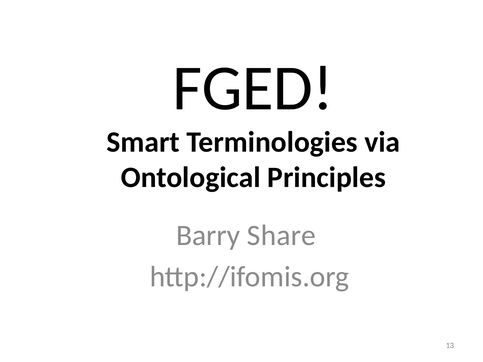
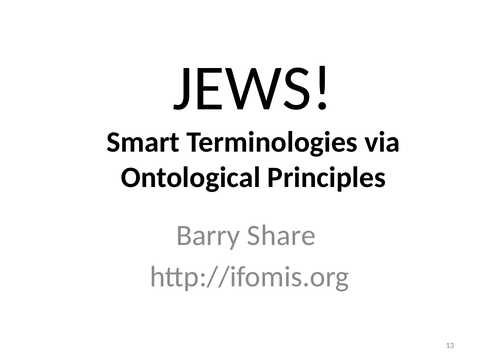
FGED: FGED -> JEWS (253, 88)
